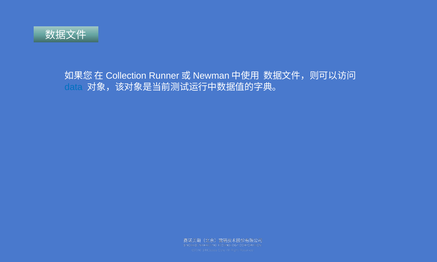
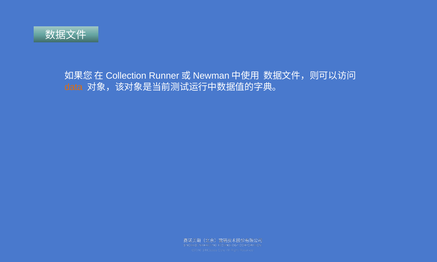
data colour: blue -> orange (74, 87)
